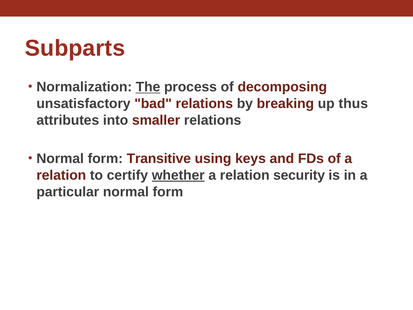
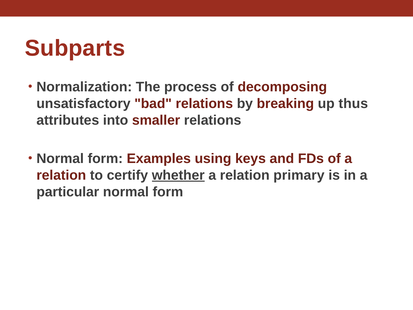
The underline: present -> none (148, 87)
Transitive: Transitive -> Examples (159, 159)
security: security -> primary (299, 175)
